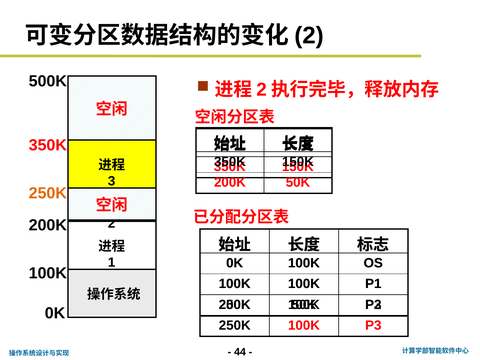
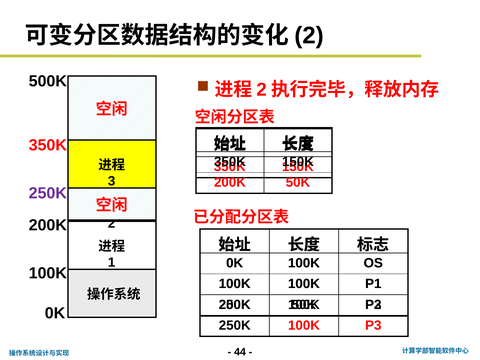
250K colour: orange -> purple (48, 193)
